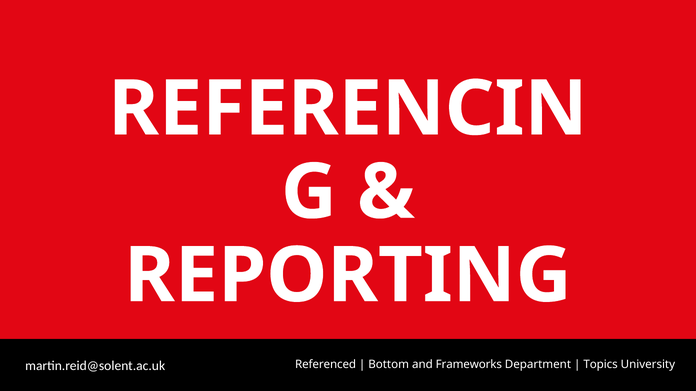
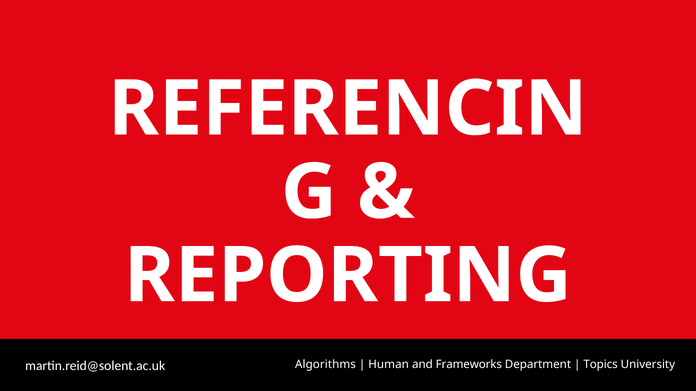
Referenced: Referenced -> Algorithms (325, 365)
Bottom: Bottom -> Human (389, 365)
